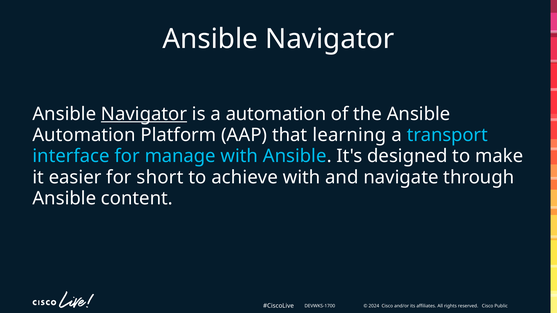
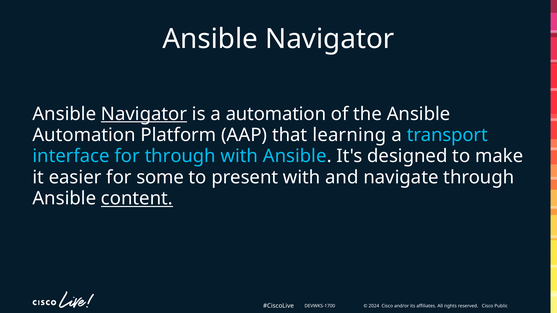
for manage: manage -> through (180, 156)
short: short -> some (160, 178)
achieve: achieve -> present (245, 178)
content underline: none -> present (137, 199)
